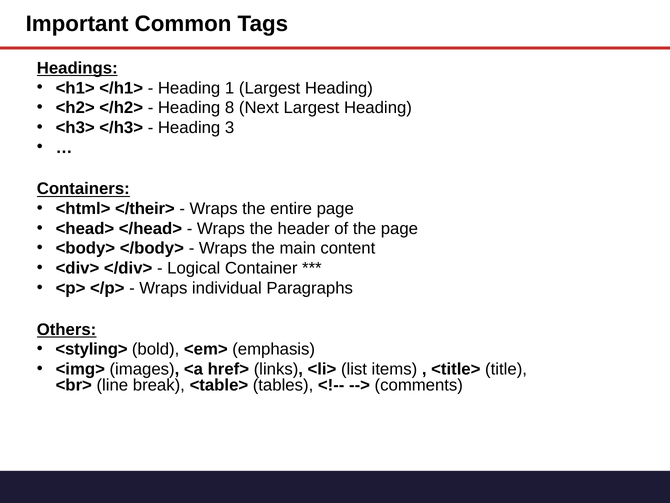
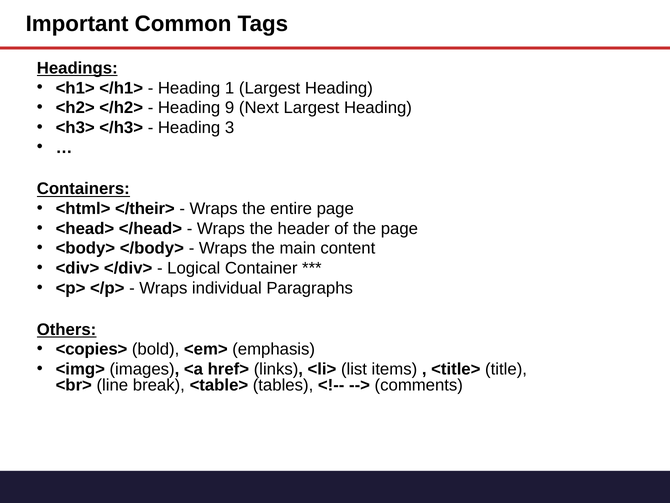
8: 8 -> 9 (230, 108)
<styling>: <styling> -> <copies> (92, 349)
